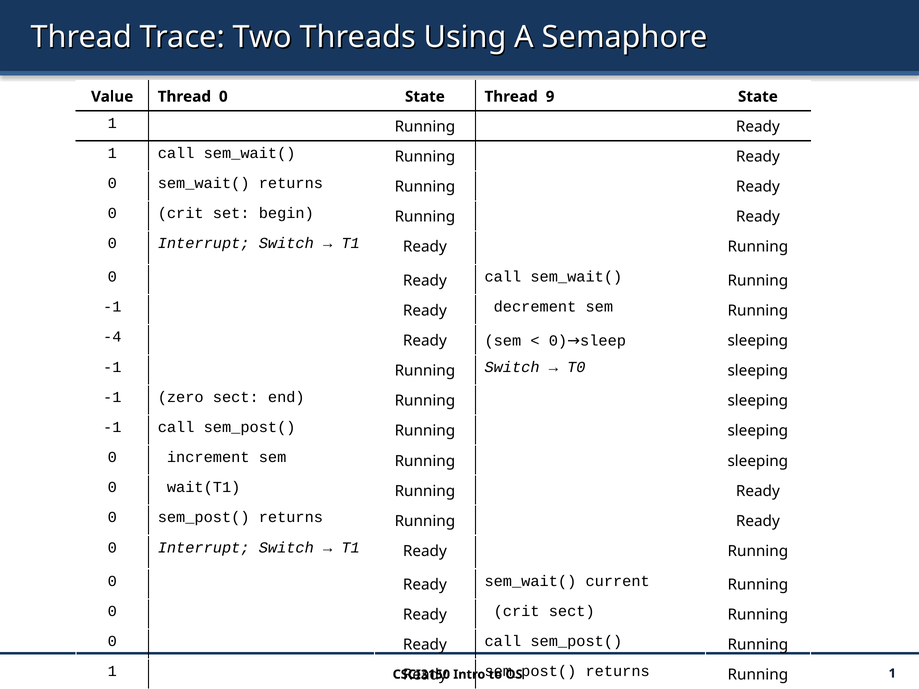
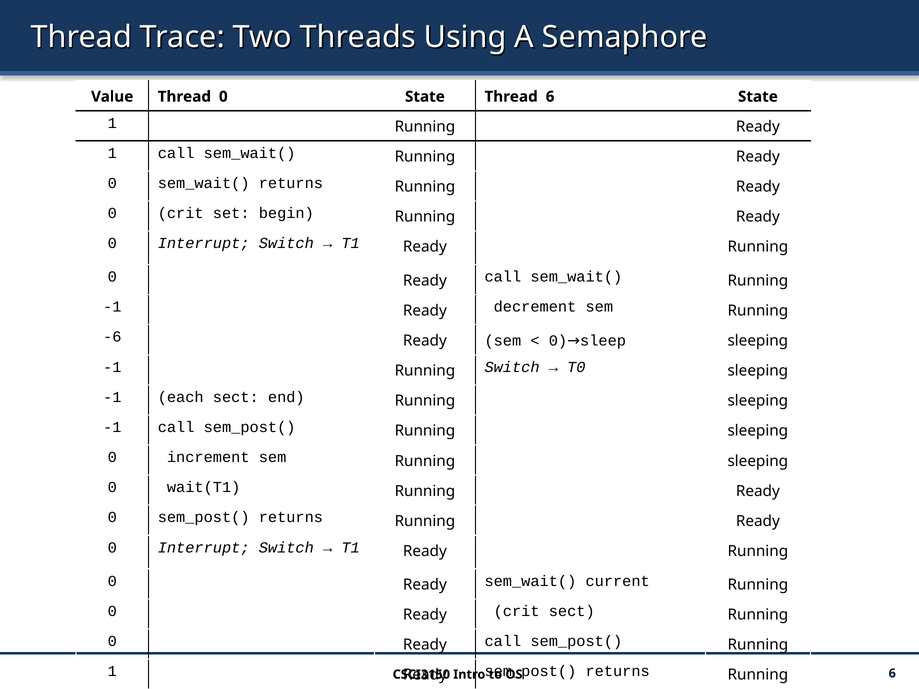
Thread 9: 9 -> 6 (550, 97)
-4: -4 -> -6 (112, 337)
zero: zero -> each (181, 397)
returns Running 1: 1 -> 6 (892, 674)
